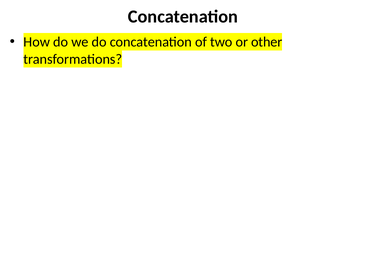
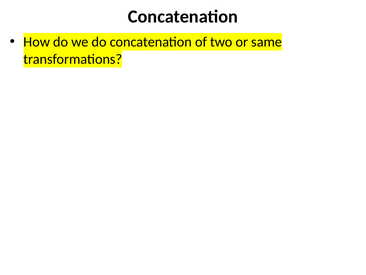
other: other -> same (267, 42)
